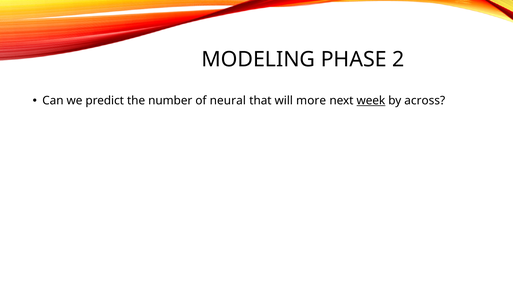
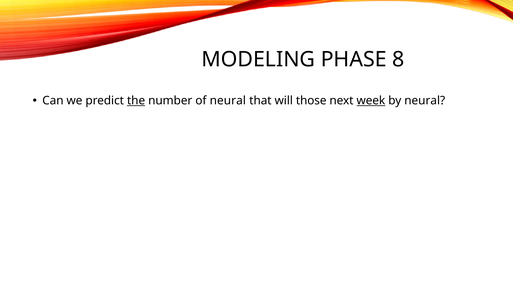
2: 2 -> 8 (398, 59)
the underline: none -> present (136, 101)
more: more -> those (311, 101)
by across: across -> neural (425, 101)
